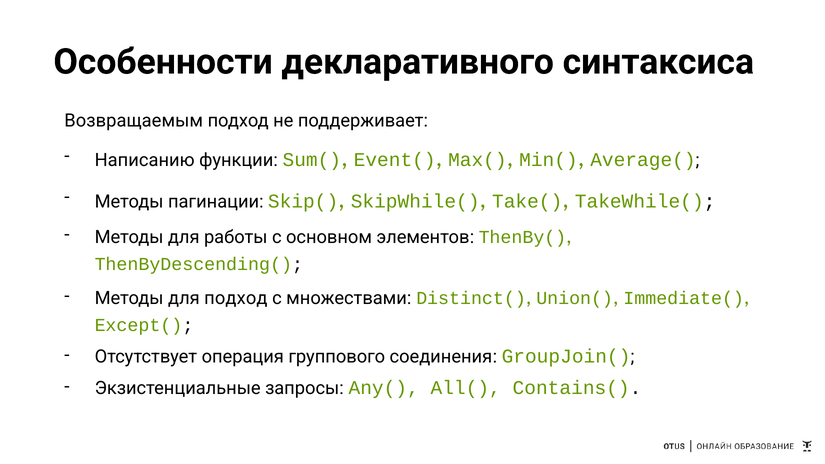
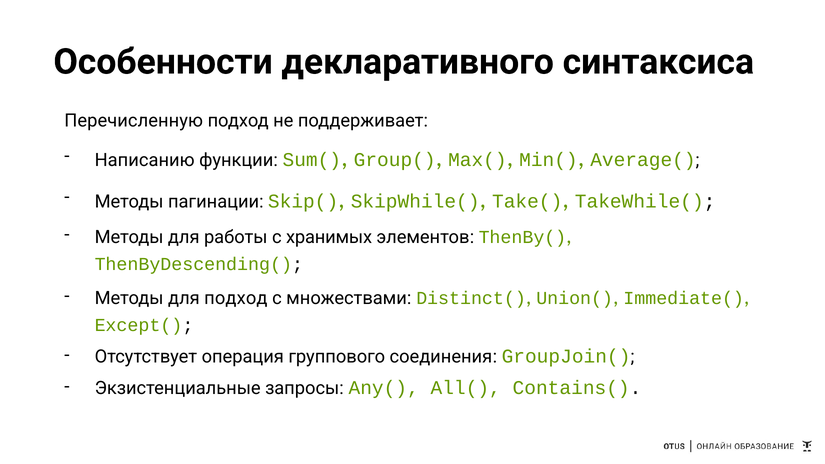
Возвращаемым: Возвращаемым -> Перечисленную (134, 121)
Event(: Event( -> Group( (395, 160)
основном: основном -> хранимых (329, 237)
